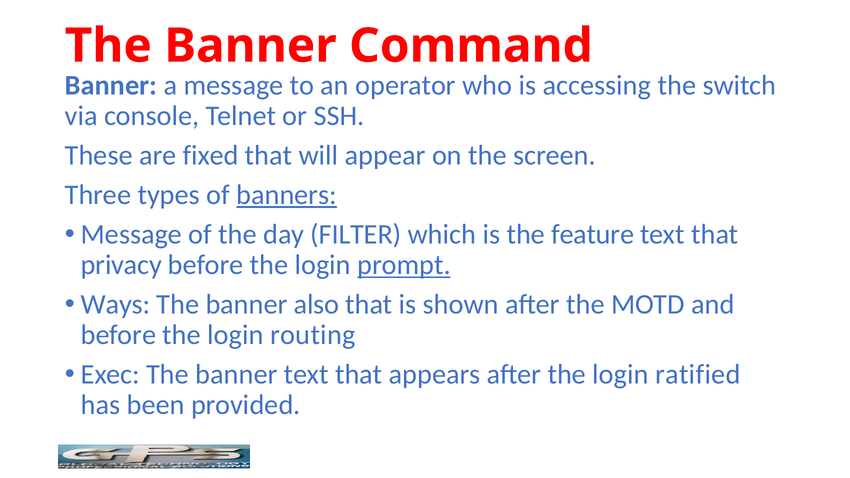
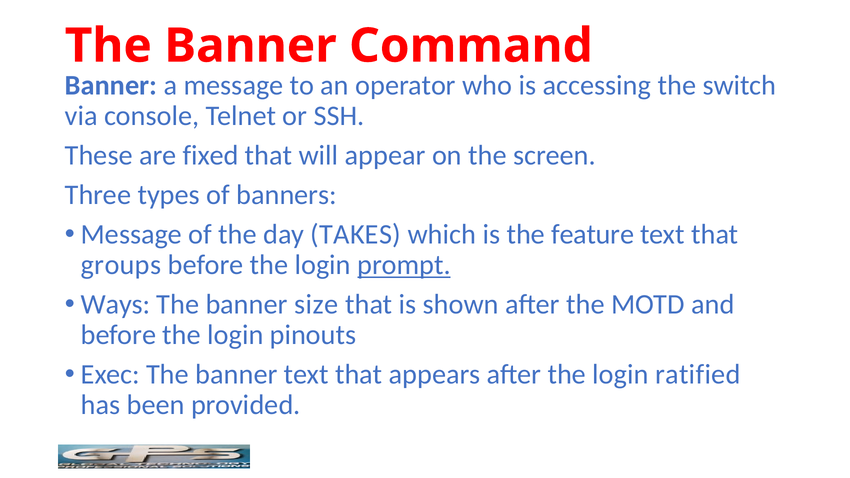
banners underline: present -> none (287, 195)
FILTER: FILTER -> TAKES (356, 234)
privacy: privacy -> groups (121, 265)
also: also -> size (316, 305)
routing: routing -> pinouts (313, 335)
